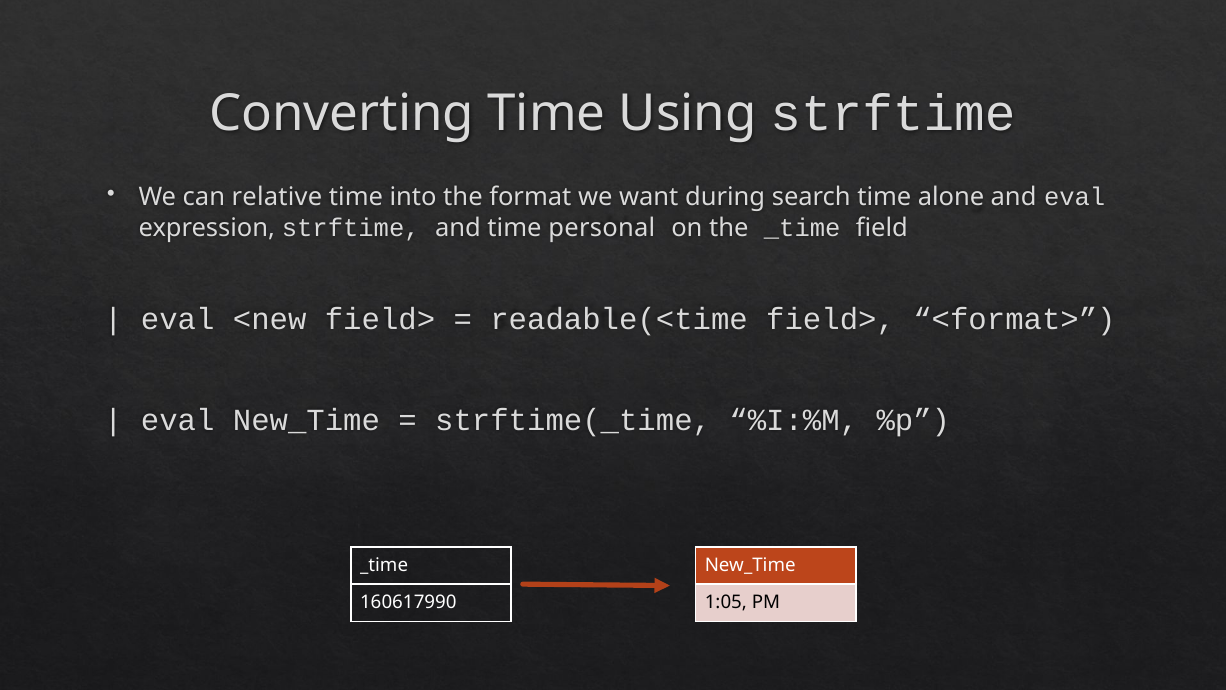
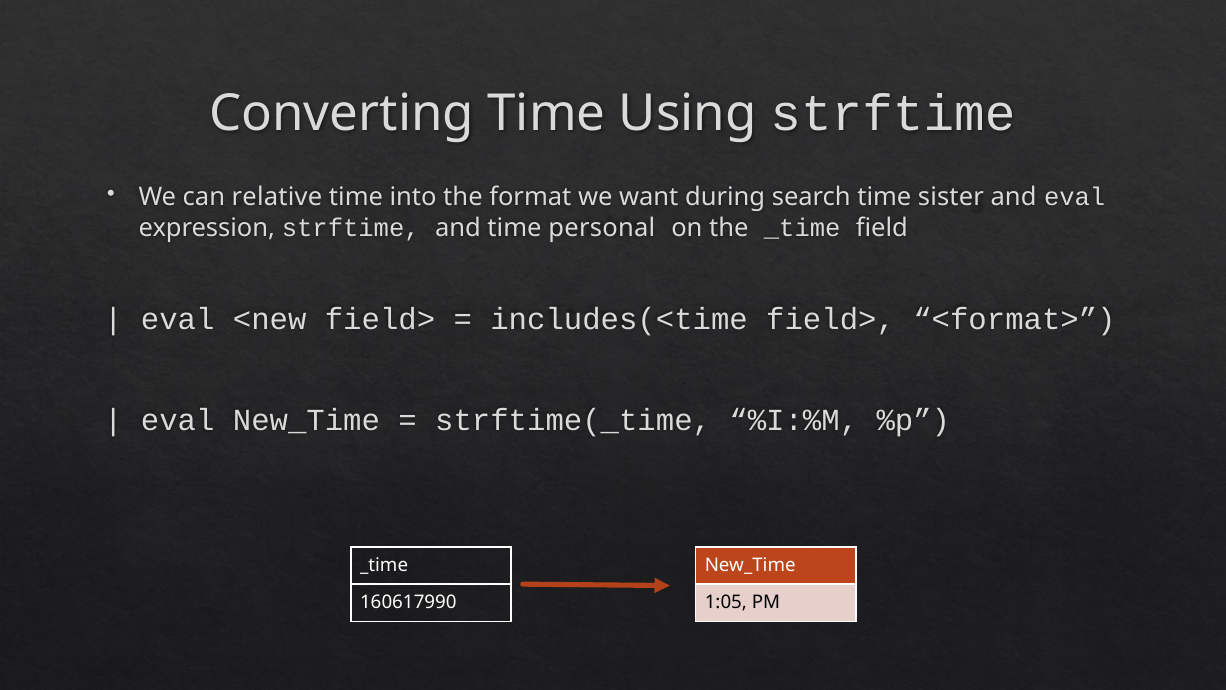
alone: alone -> sister (951, 197)
readable(<time: readable(<time -> includes(<time (619, 319)
